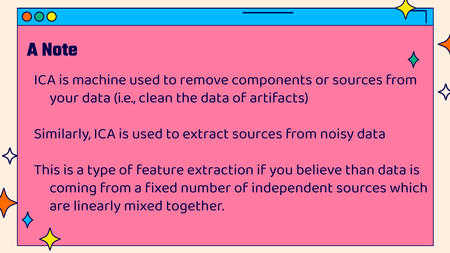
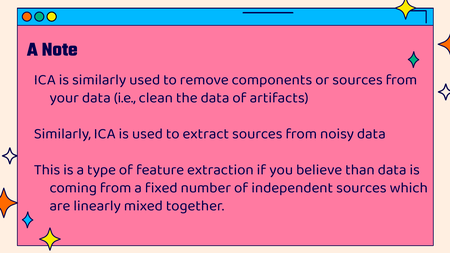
is machine: machine -> similarly (99, 80)
